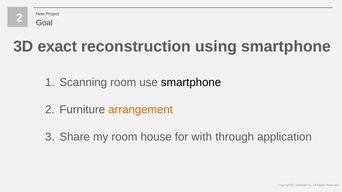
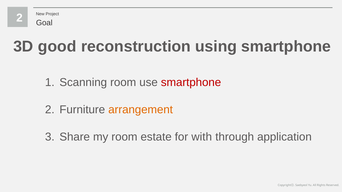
exact: exact -> good (57, 47)
smartphone colour: black -> red (191, 83)
house: house -> estate (156, 137)
